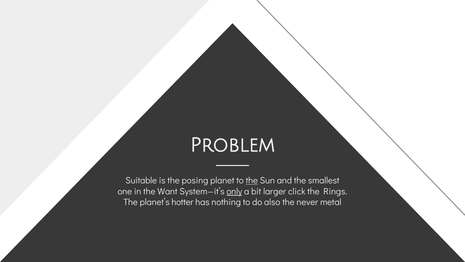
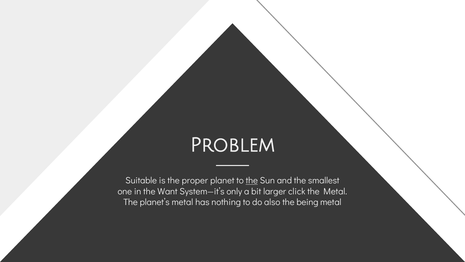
posing: posing -> proper (195, 180)
only underline: present -> none (234, 191)
the Rings: Rings -> Metal (335, 191)
planet’s hotter: hotter -> metal (182, 202)
never: never -> being (307, 202)
